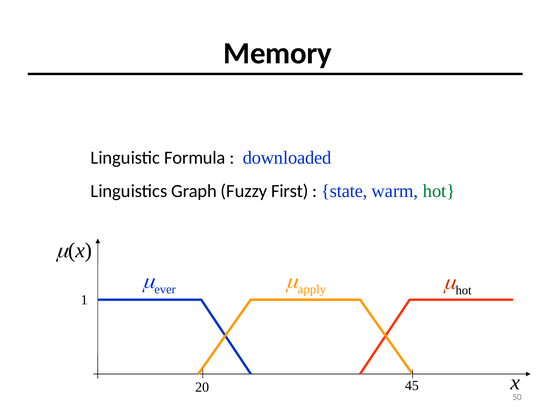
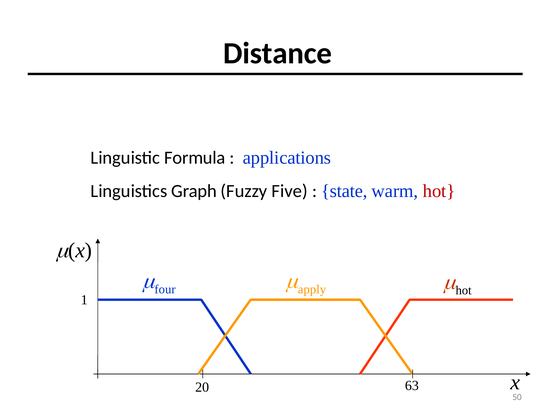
Memory: Memory -> Distance (278, 53)
downloaded: downloaded -> applications (287, 158)
First: First -> Five (290, 191)
hot colour: green -> red (439, 191)
ever: ever -> four (165, 290)
45: 45 -> 63 (412, 386)
